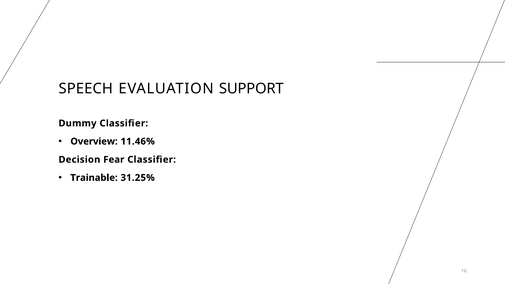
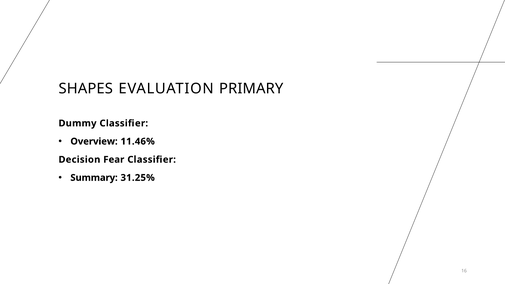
SPEECH: SPEECH -> SHAPES (86, 89)
SUPPORT: SUPPORT -> PRIMARY (251, 89)
Trainable: Trainable -> Summary (94, 178)
